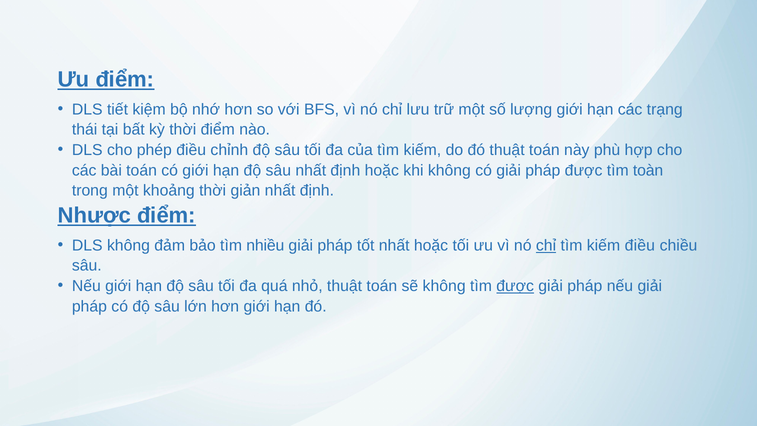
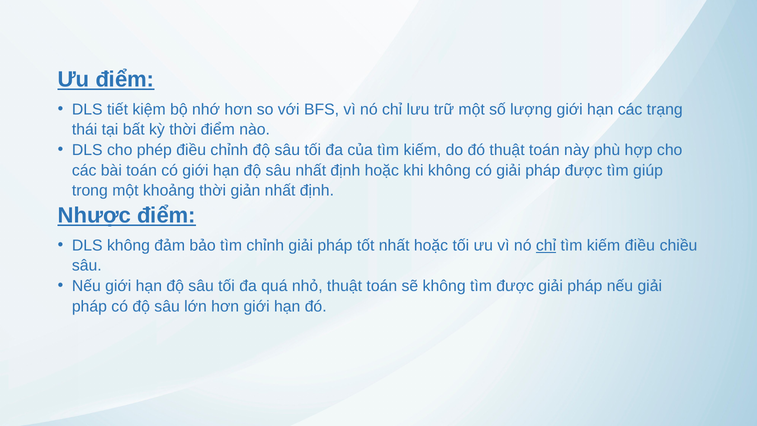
toàn: toàn -> giúp (648, 170)
tìm nhiều: nhiều -> chỉnh (265, 245)
được underline: present -> none (515, 286)
